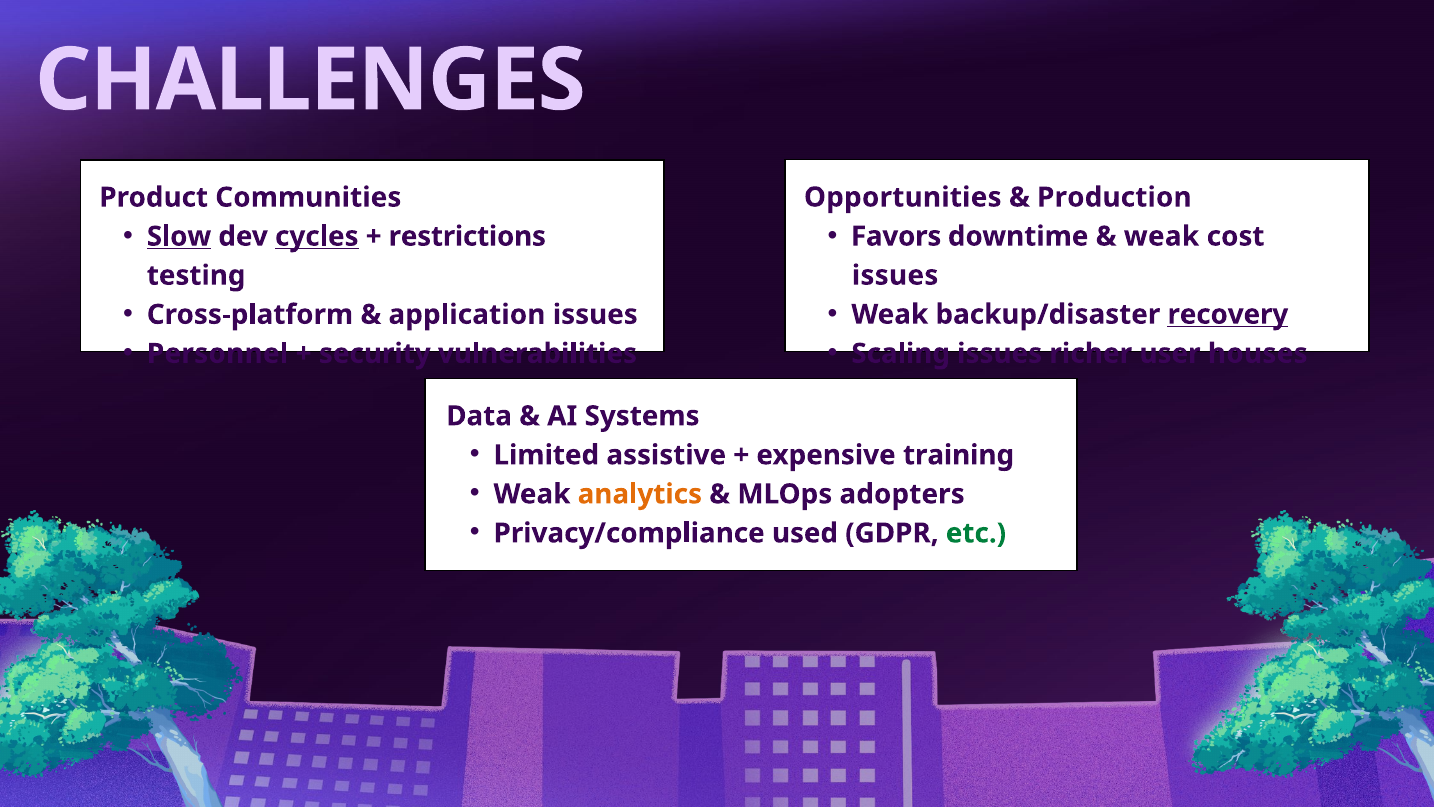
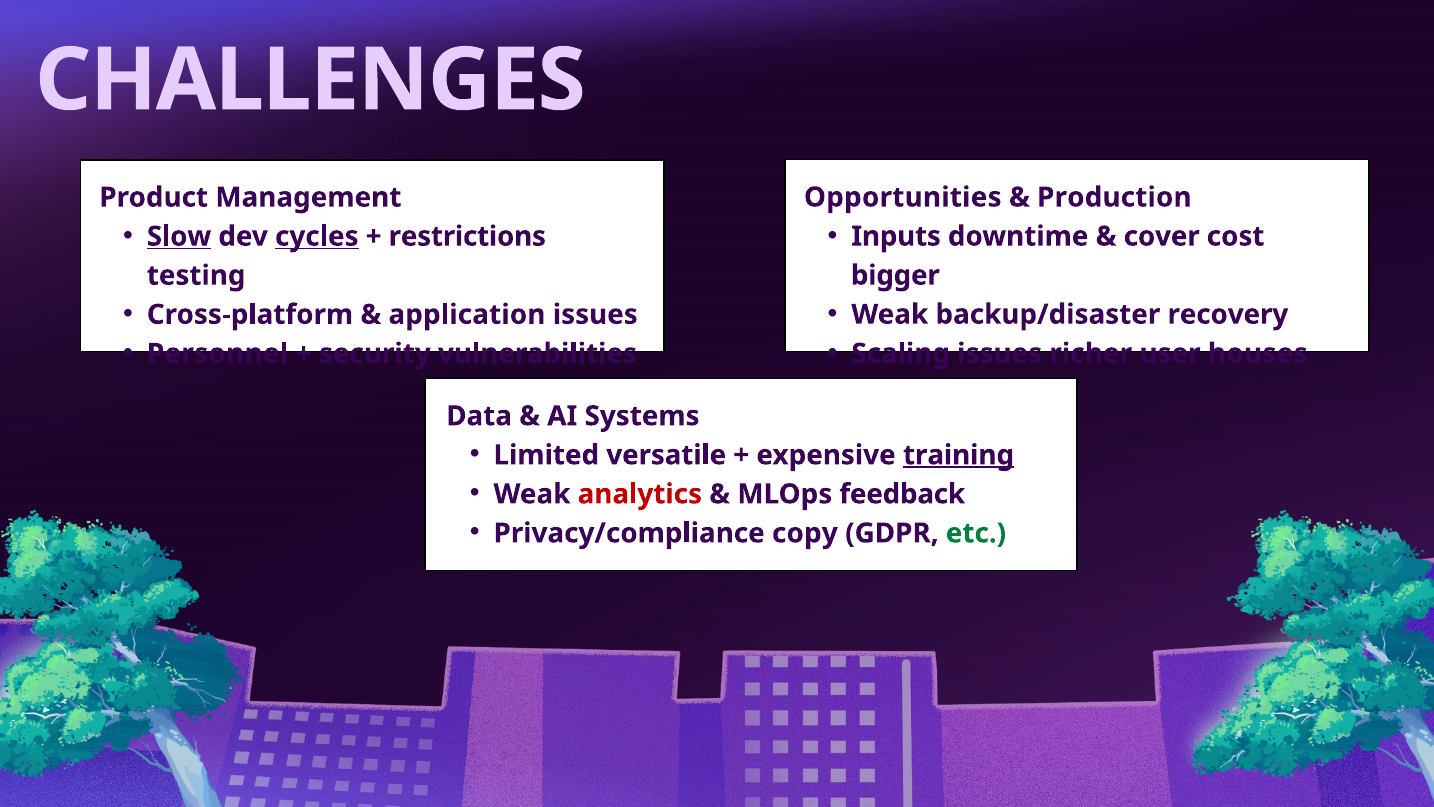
Communities: Communities -> Management (308, 197)
Favors: Favors -> Inputs (896, 236)
weak: weak -> cover (1162, 236)
issues: issues -> bigger (895, 275)
recovery underline: present -> none (1228, 314)
assistive: assistive -> versatile (666, 455)
training underline: none -> present (959, 455)
analytics colour: orange -> red (640, 494)
adopters: adopters -> feedback (902, 494)
used: used -> copy (805, 533)
